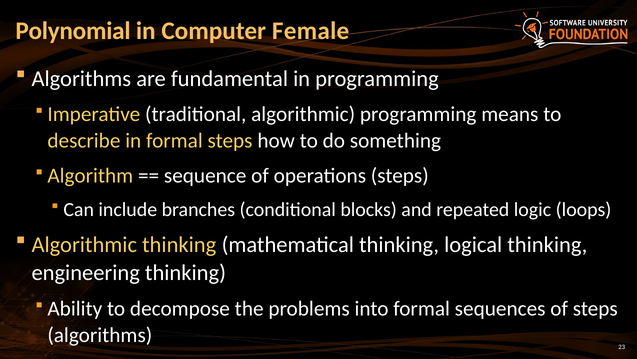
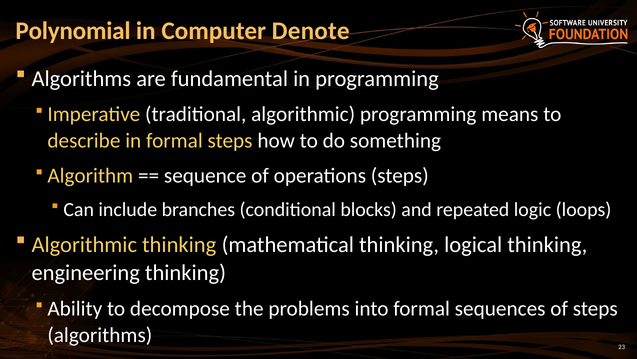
Female: Female -> Denote (311, 31)
